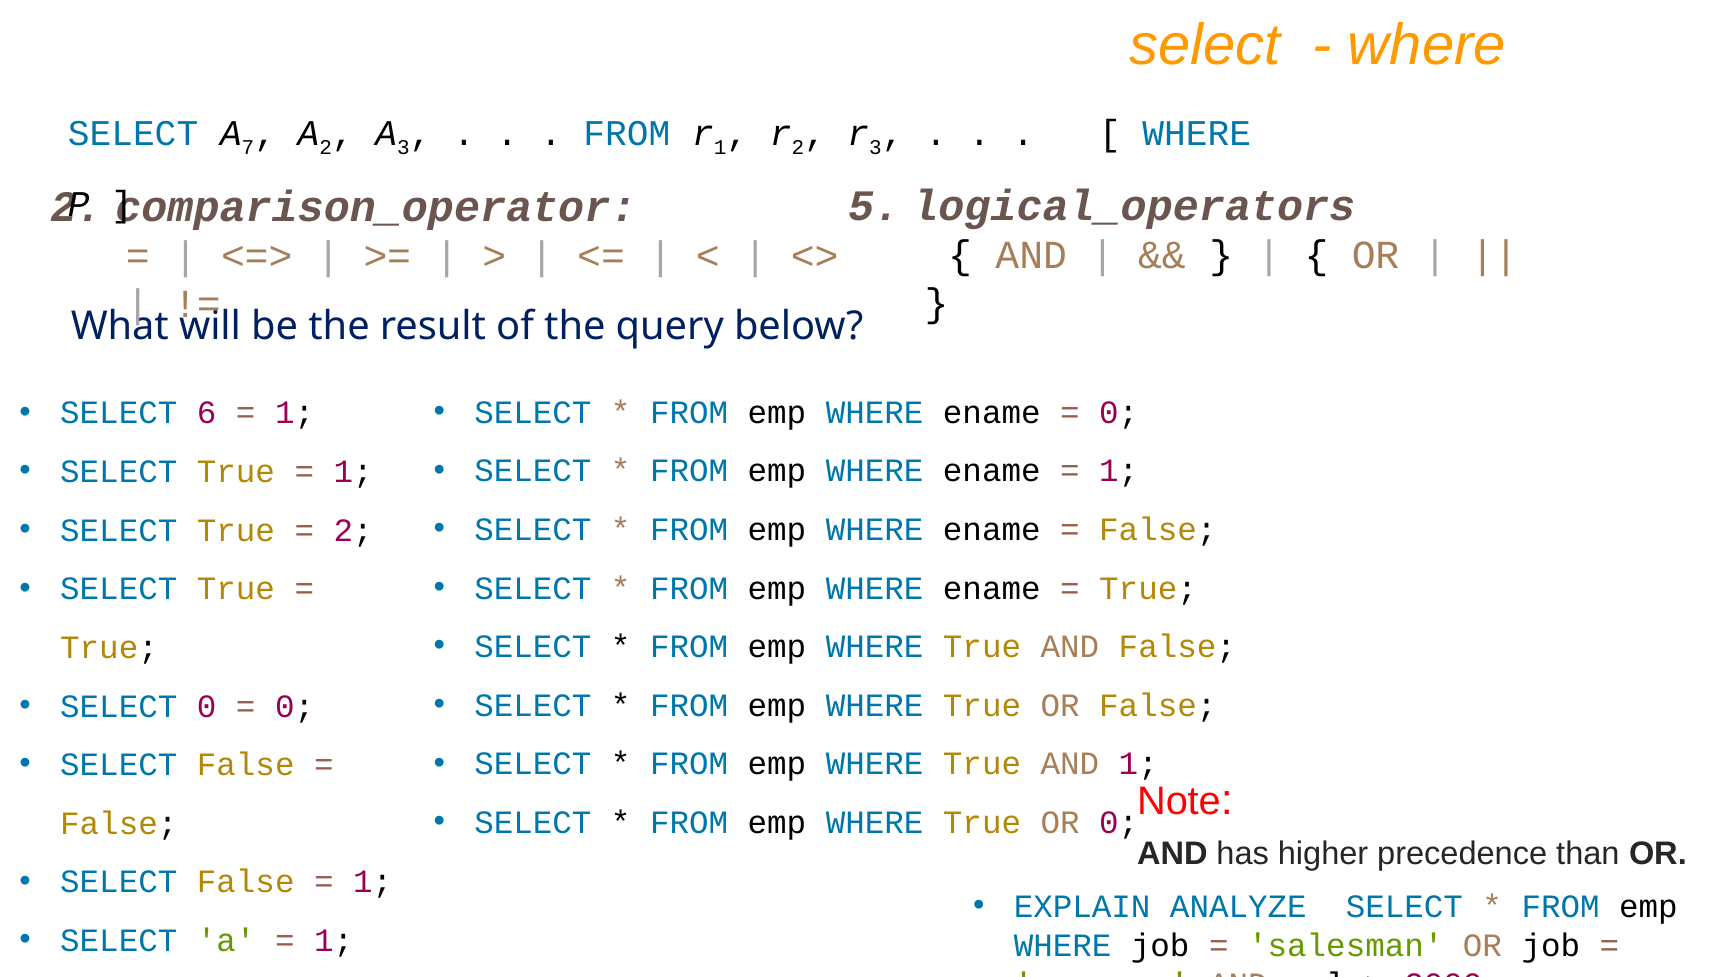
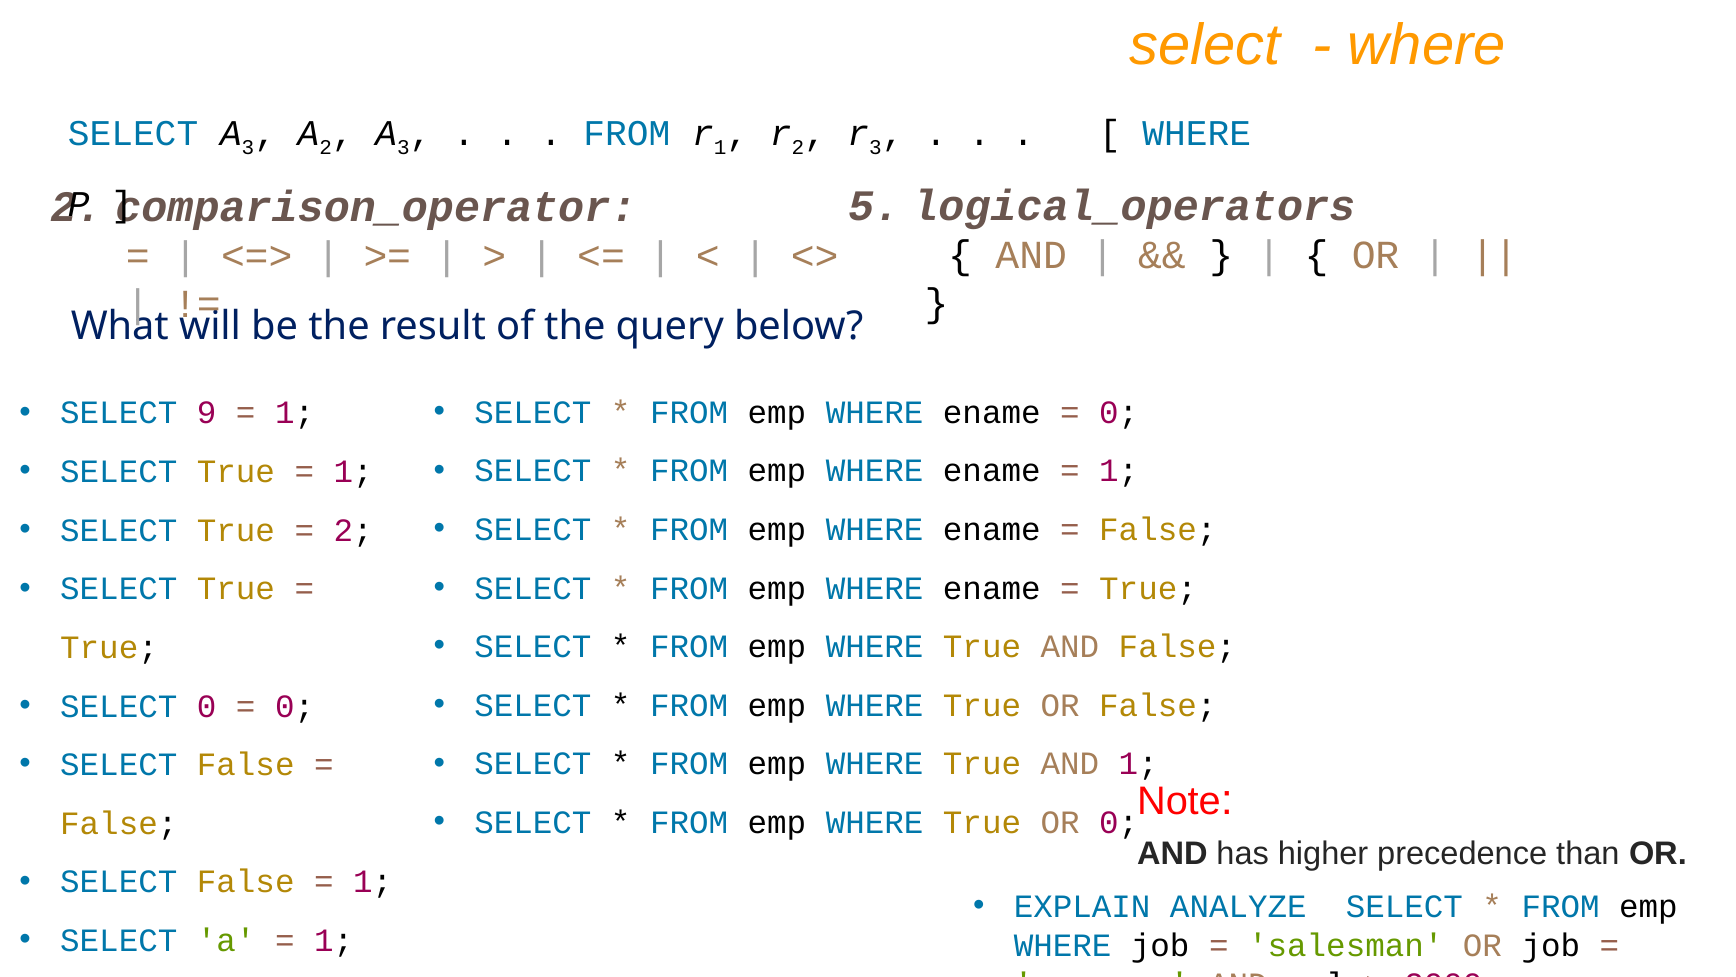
SELECT A 7: 7 -> 3 (248, 147)
6: 6 -> 9 (207, 413)
